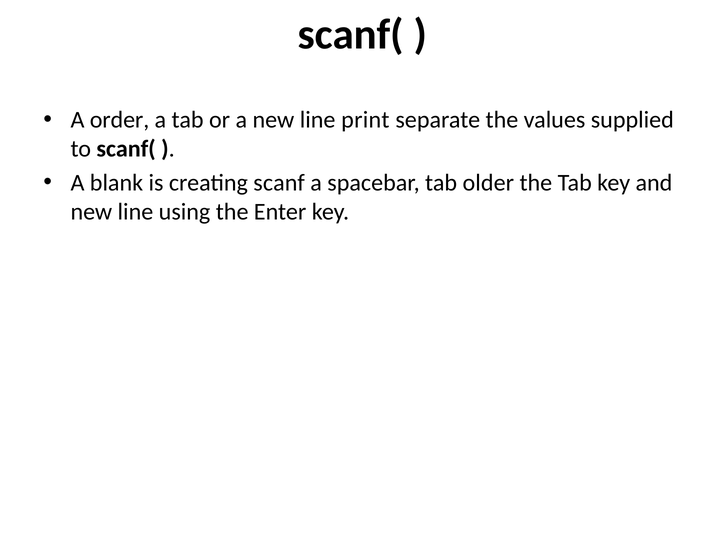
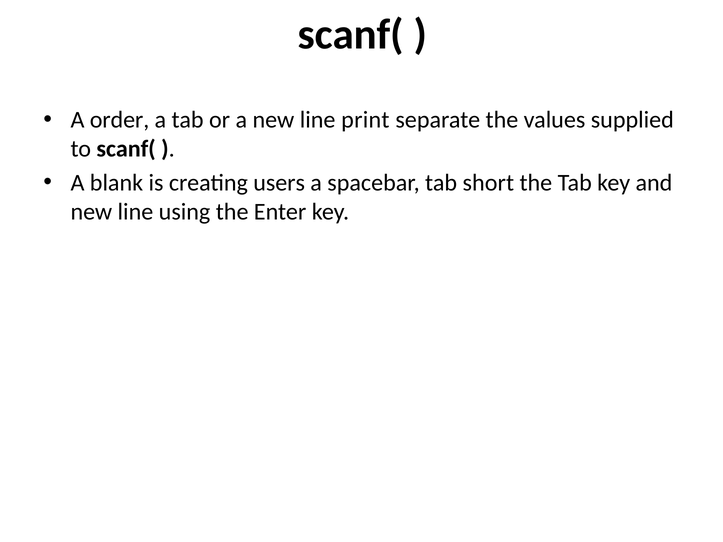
scanf: scanf -> users (279, 183)
older: older -> short (488, 183)
